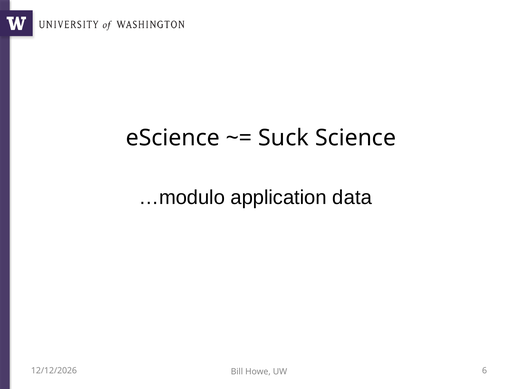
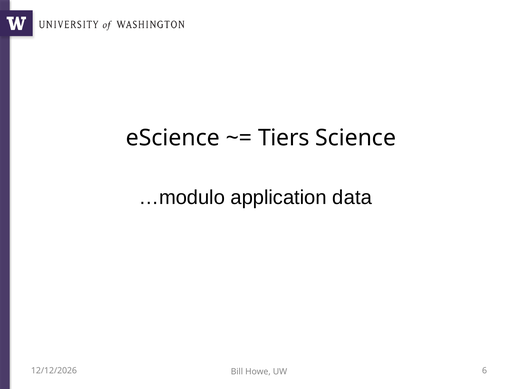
Suck: Suck -> Tiers (284, 138)
